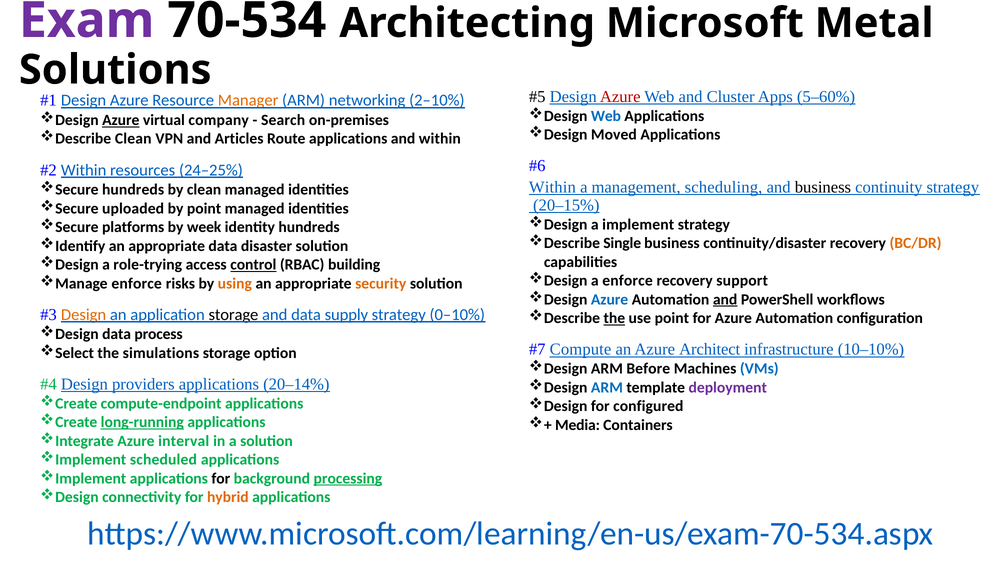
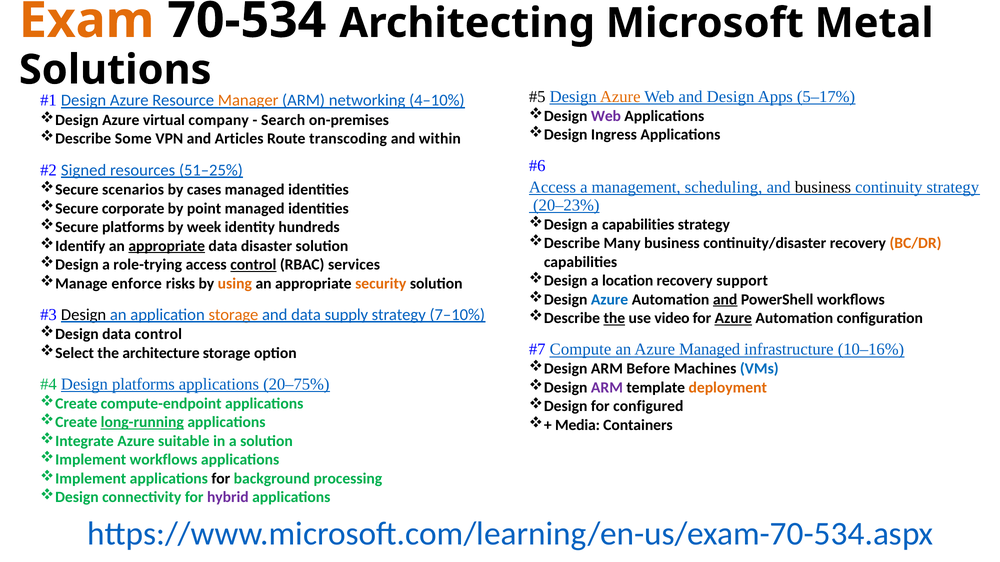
Exam colour: purple -> orange (87, 20)
Azure colour: red -> orange (620, 97)
and Cluster: Cluster -> Design (731, 97)
5–60%: 5–60% -> 5–17% (826, 97)
2–10%: 2–10% -> 4–10% (437, 100)
Web colour: blue -> purple (606, 116)
Azure underline: present -> none (121, 120)
Moved: Moved -> Ingress (614, 135)
Clean: Clean -> Some (133, 139)
Route applications: applications -> transcoding (348, 139)
Within: Within -> Signed (84, 170)
24–25%: 24–25% -> 51–25% (211, 170)
Within: Within -> Access (552, 187)
hundreds: hundreds -> scenarios (133, 190)
by clean: clean -> cases (204, 190)
20–15%: 20–15% -> 20–23% (566, 205)
uploaded: uploaded -> corporate (133, 209)
a implement: implement -> capabilities (638, 225)
Single: Single -> Many (622, 243)
appropriate underline: none -> present (167, 246)
building: building -> services (354, 265)
a enforce: enforce -> location (628, 281)
Design colour: orange -> black (84, 315)
storage colour: black -> orange (233, 315)
0–10%: 0–10% -> 7–10% (457, 315)
use point: point -> video (672, 318)
Azure underline: none -> present (733, 318)
data process: process -> control (158, 335)
Azure Architect: Architect -> Managed (710, 350)
10–10%: 10–10% -> 10–16% (871, 350)
simulations: simulations -> architecture (161, 353)
Design providers: providers -> platforms (143, 385)
20–14%: 20–14% -> 20–75% (296, 385)
ARM colour: blue -> purple (607, 388)
deployment colour: purple -> orange (728, 388)
interval: interval -> suitable (184, 441)
scheduled: scheduled -> workflows (164, 460)
processing underline: present -> none (348, 479)
hybrid colour: orange -> purple (228, 498)
